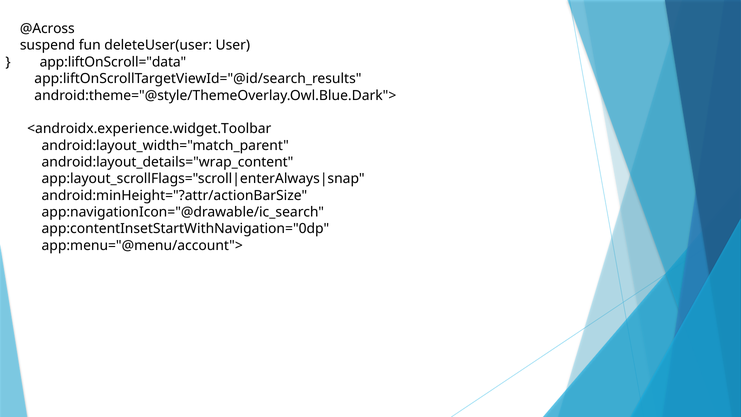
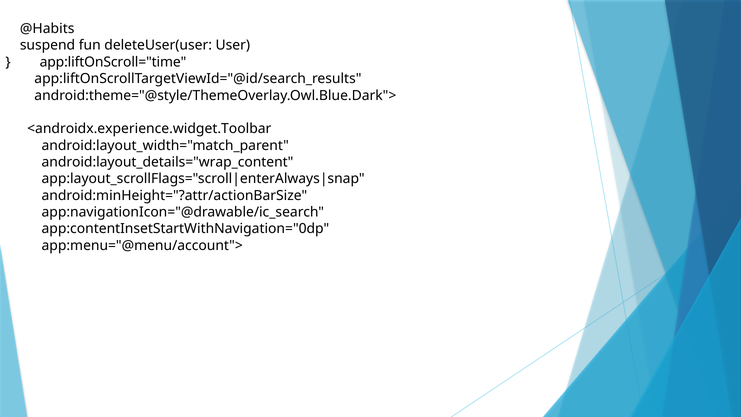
@Across: @Across -> @Habits (47, 29)
app:liftOnScroll="data: app:liftOnScroll="data -> app:liftOnScroll="time (113, 62)
